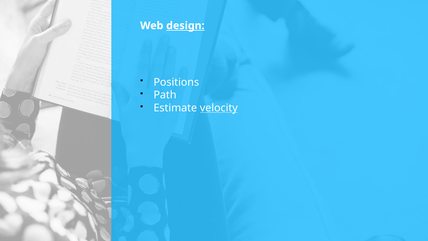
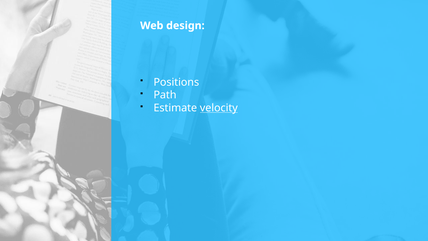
design underline: present -> none (185, 26)
